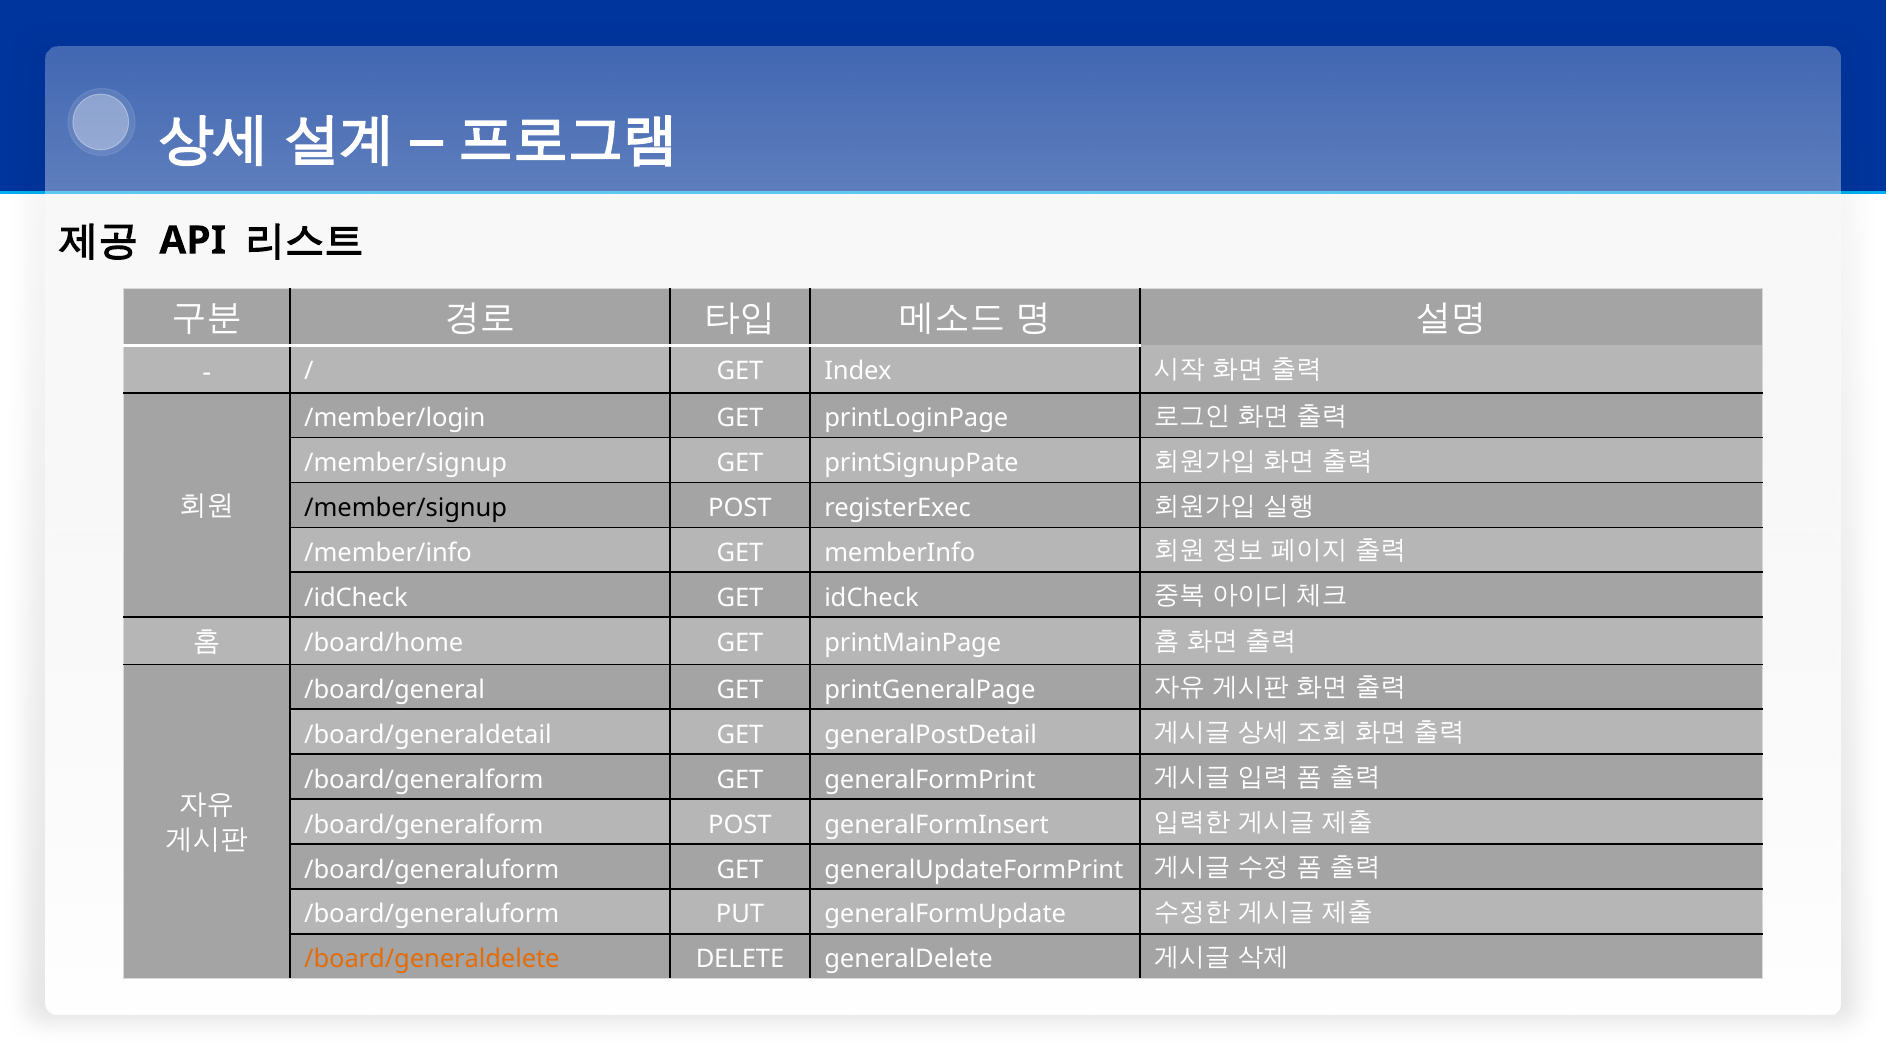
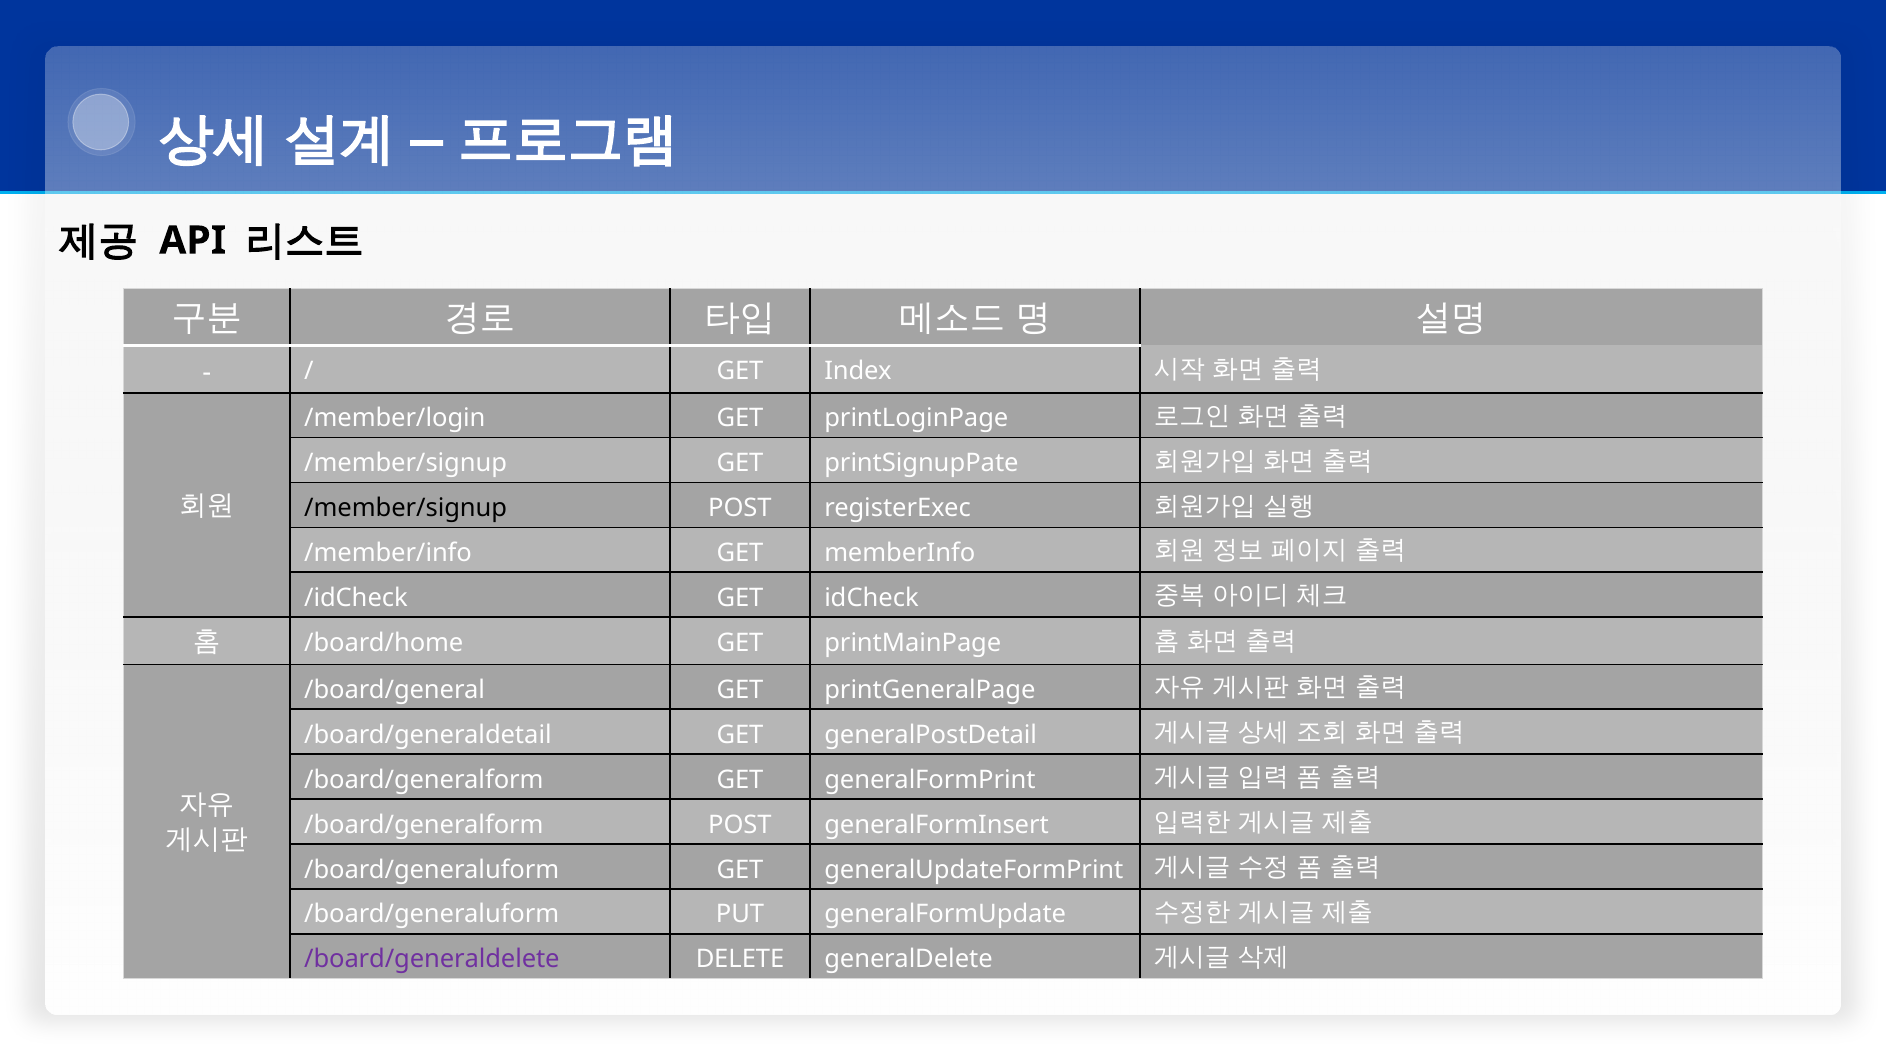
/board/generaldelete colour: orange -> purple (432, 959)
